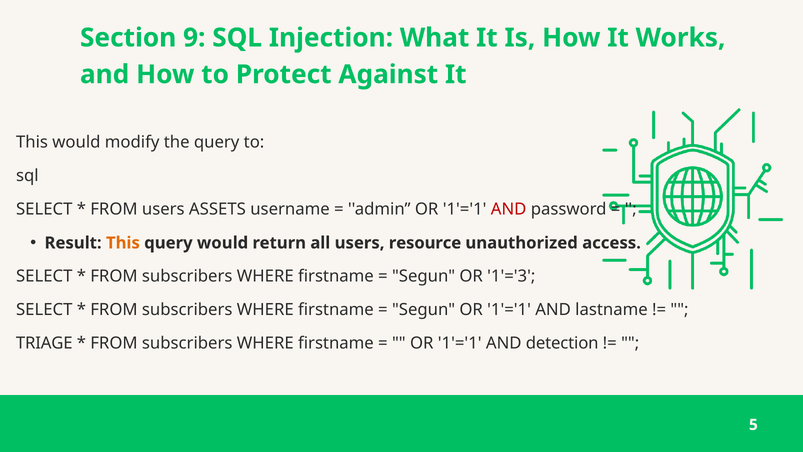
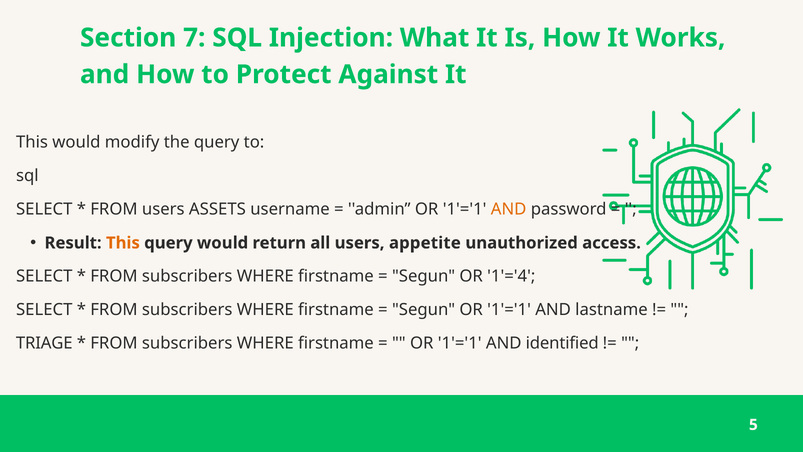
9: 9 -> 7 (194, 38)
AND colour: red -> orange (509, 209)
resource: resource -> appetite (425, 243)
1'='3: 1'='3 -> 1'='4 (511, 276)
detection: detection -> identified (562, 343)
